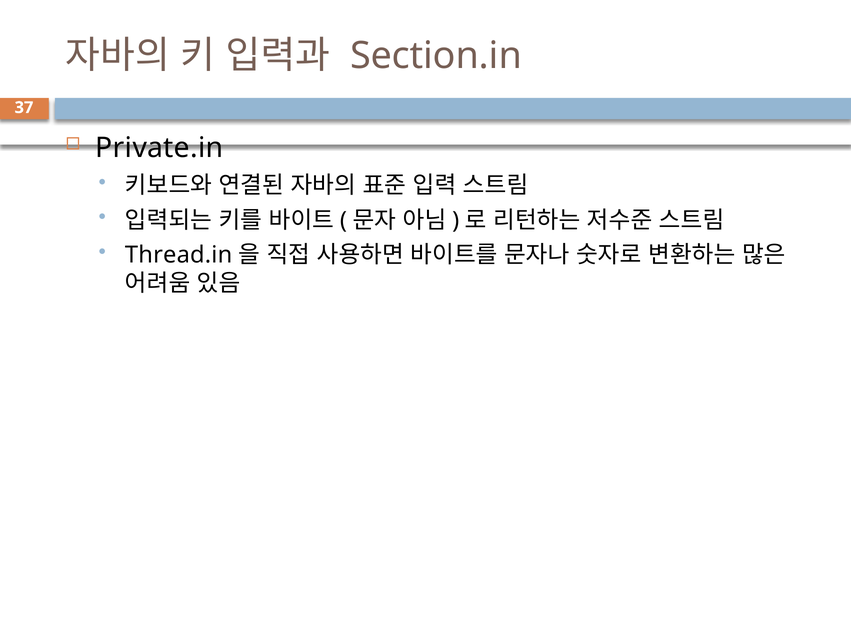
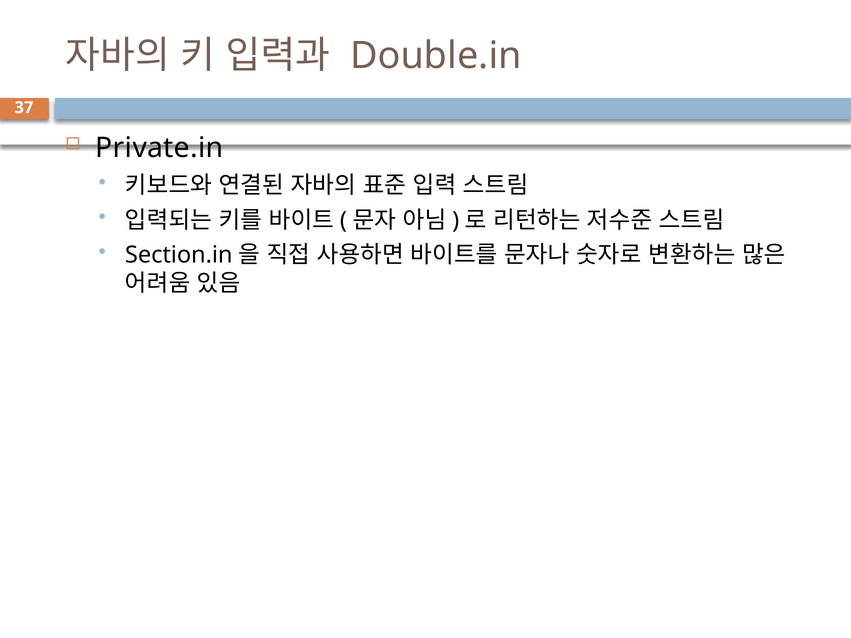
Section.in: Section.in -> Double.in (436, 56)
Thread.in: Thread.in -> Section.in (179, 255)
